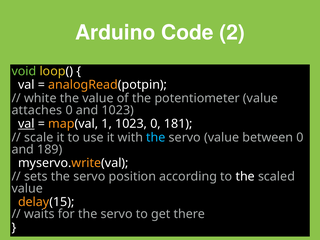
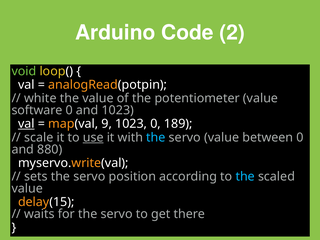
attaches: attaches -> software (37, 110)
1: 1 -> 9 (107, 124)
181: 181 -> 189 (178, 124)
use underline: none -> present (93, 137)
189: 189 -> 880 (50, 149)
the colour: white -> light blue (245, 177)
